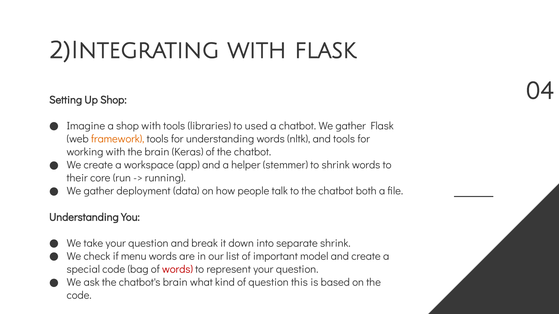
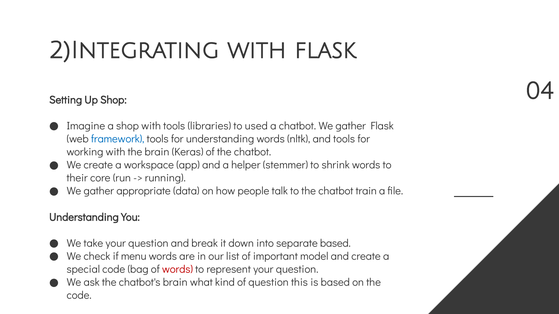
framework colour: orange -> blue (118, 139)
deployment: deployment -> appropriate (144, 191)
both: both -> train (366, 191)
separate shrink: shrink -> based (335, 243)
